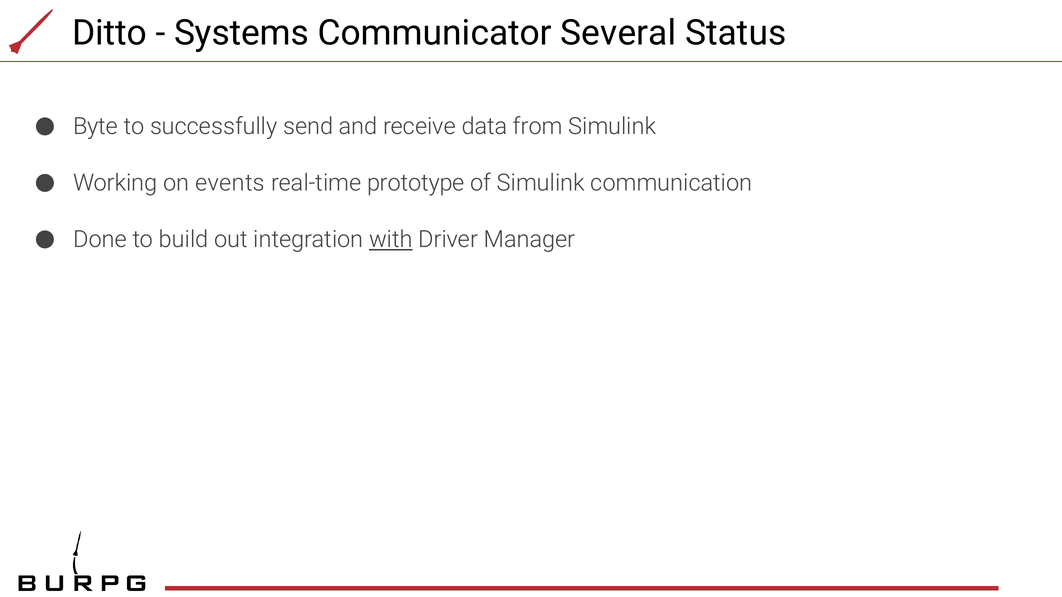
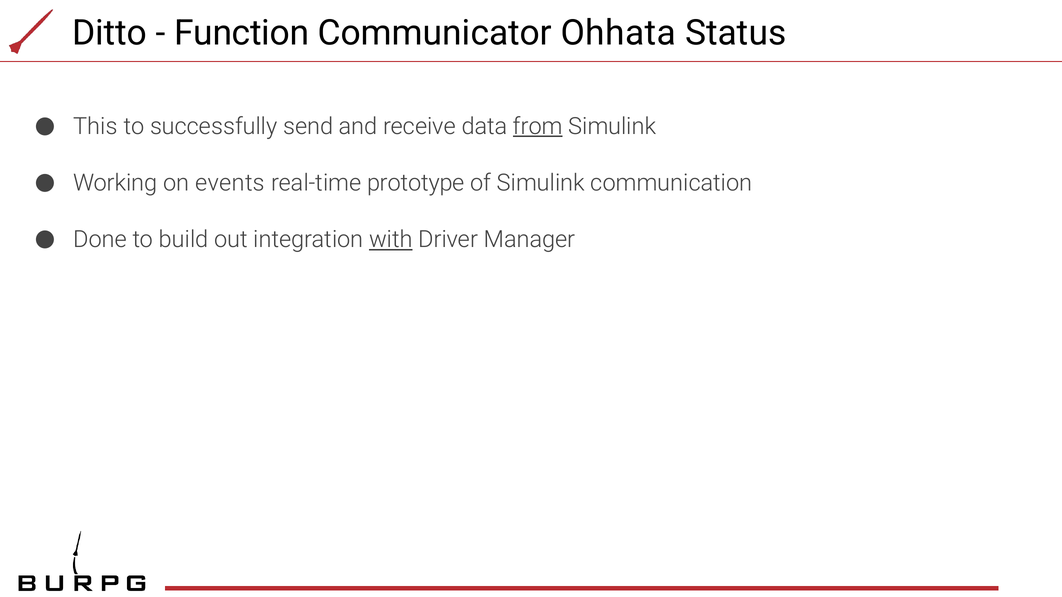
Systems: Systems -> Function (242, 33)
Several: Several -> Ohhata (618, 33)
Byte: Byte -> This (95, 126)
from underline: none -> present (538, 126)
